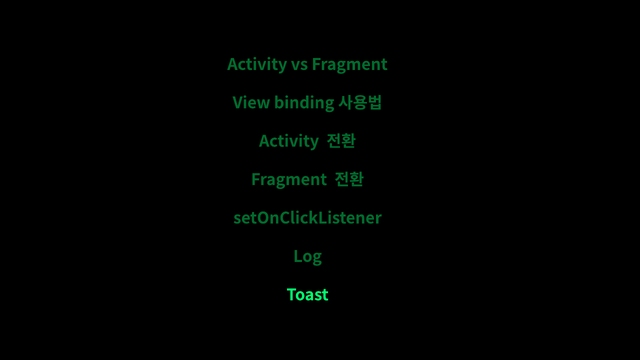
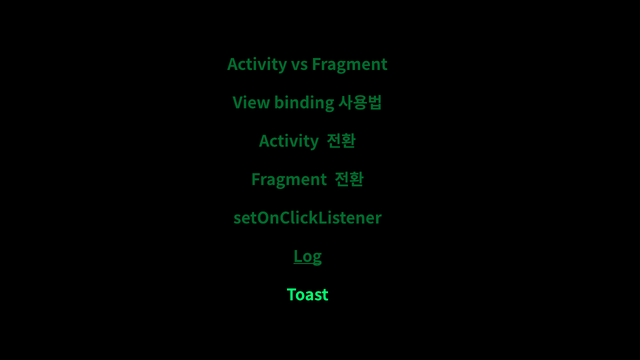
Log underline: none -> present (308, 257)
